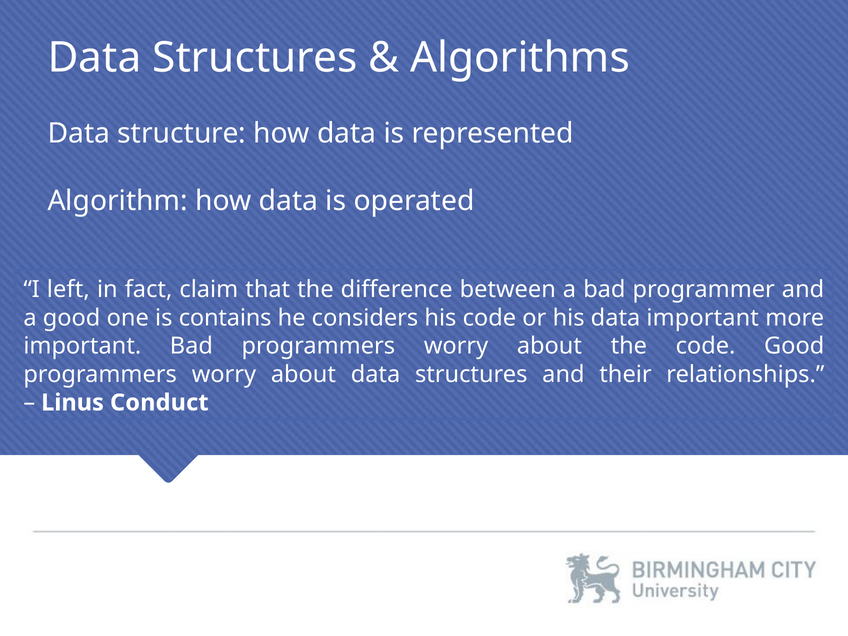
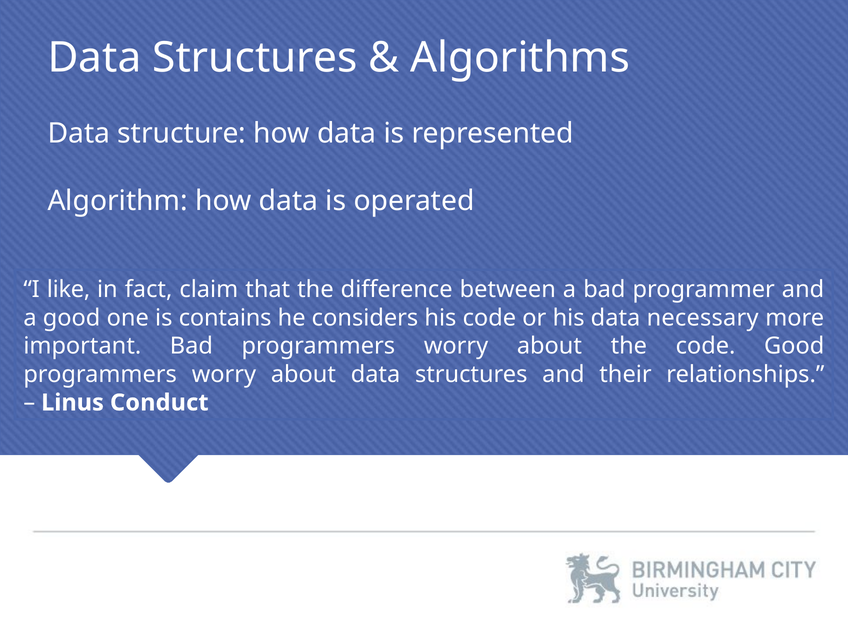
left: left -> like (69, 290)
data important: important -> necessary (703, 318)
